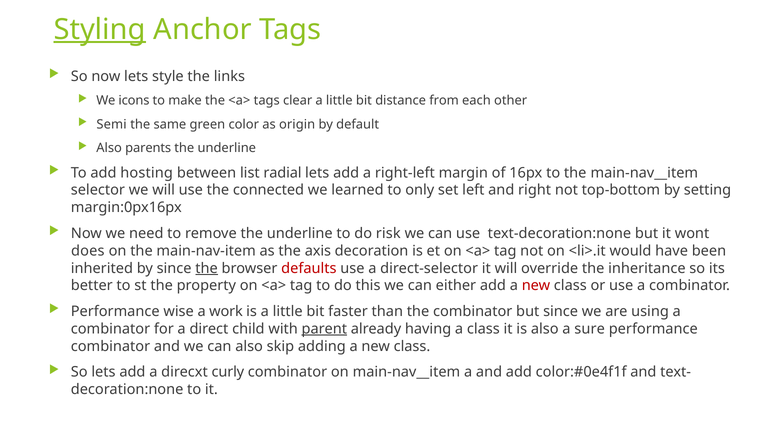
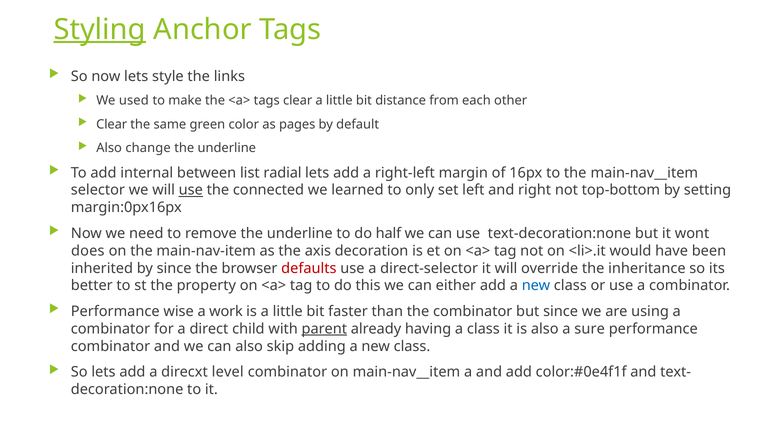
icons: icons -> used (134, 101)
Semi: Semi -> Clear (112, 124)
origin: origin -> pages (297, 124)
parents: parents -> change (148, 148)
hosting: hosting -> internal (147, 173)
use underline: none -> present (191, 190)
risk: risk -> half (388, 233)
the underline: present -> none (207, 268)
new colour: red -> blue (536, 286)
curly: curly -> level (228, 372)
